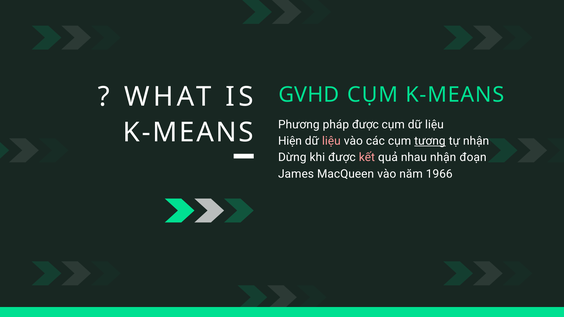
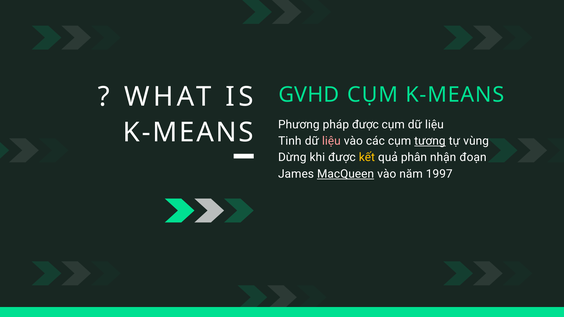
Hiện: Hiện -> Tinh (290, 141)
tự nhận: nhận -> vùng (476, 141)
kết colour: pink -> yellow (367, 158)
nhau: nhau -> phân (414, 158)
MacQueen underline: none -> present (346, 174)
1966: 1966 -> 1997 (439, 174)
